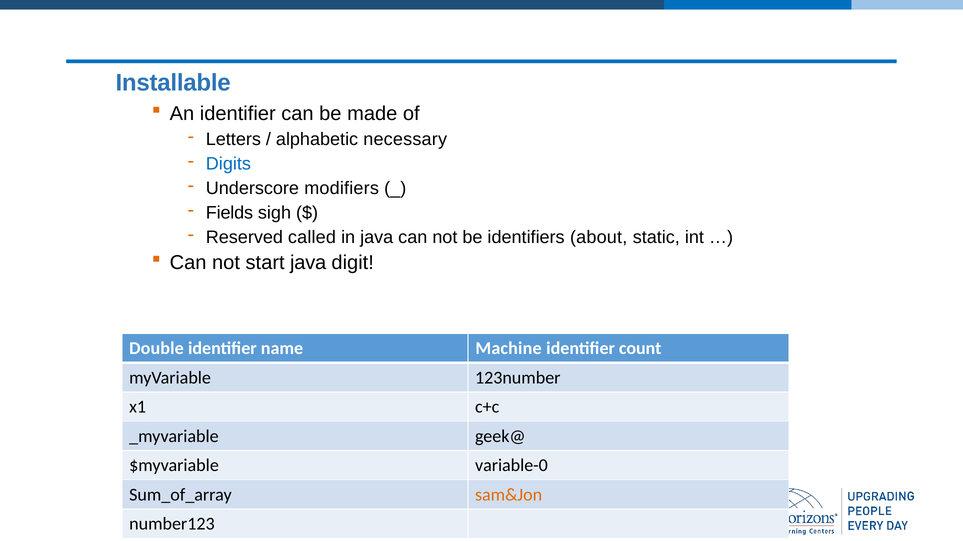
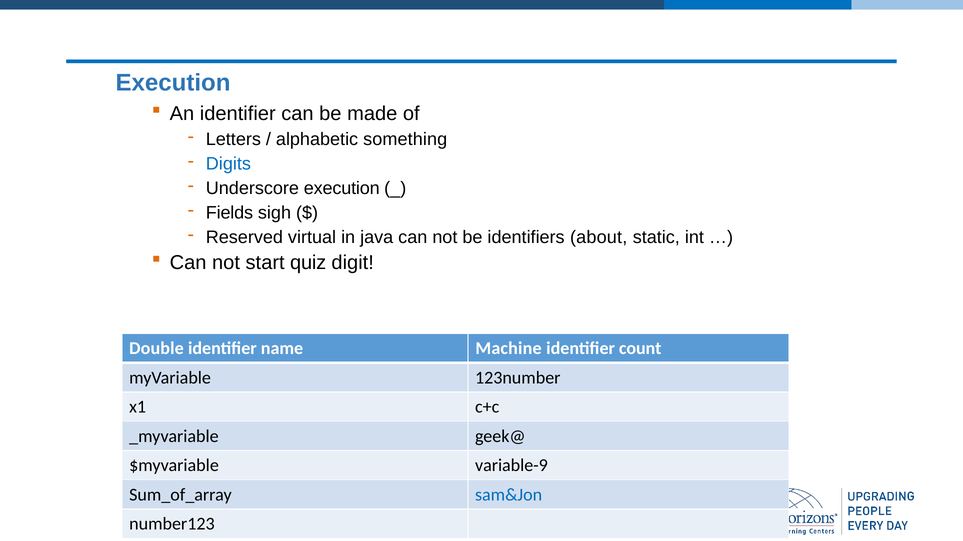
Installable: Installable -> Execution (173, 83)
necessary: necessary -> something (405, 139)
Underscore modifiers: modifiers -> execution (342, 189)
called: called -> virtual (312, 238)
start java: java -> quiz (308, 263)
variable-0: variable-0 -> variable-9 (511, 466)
sam&Jon colour: orange -> blue (509, 495)
